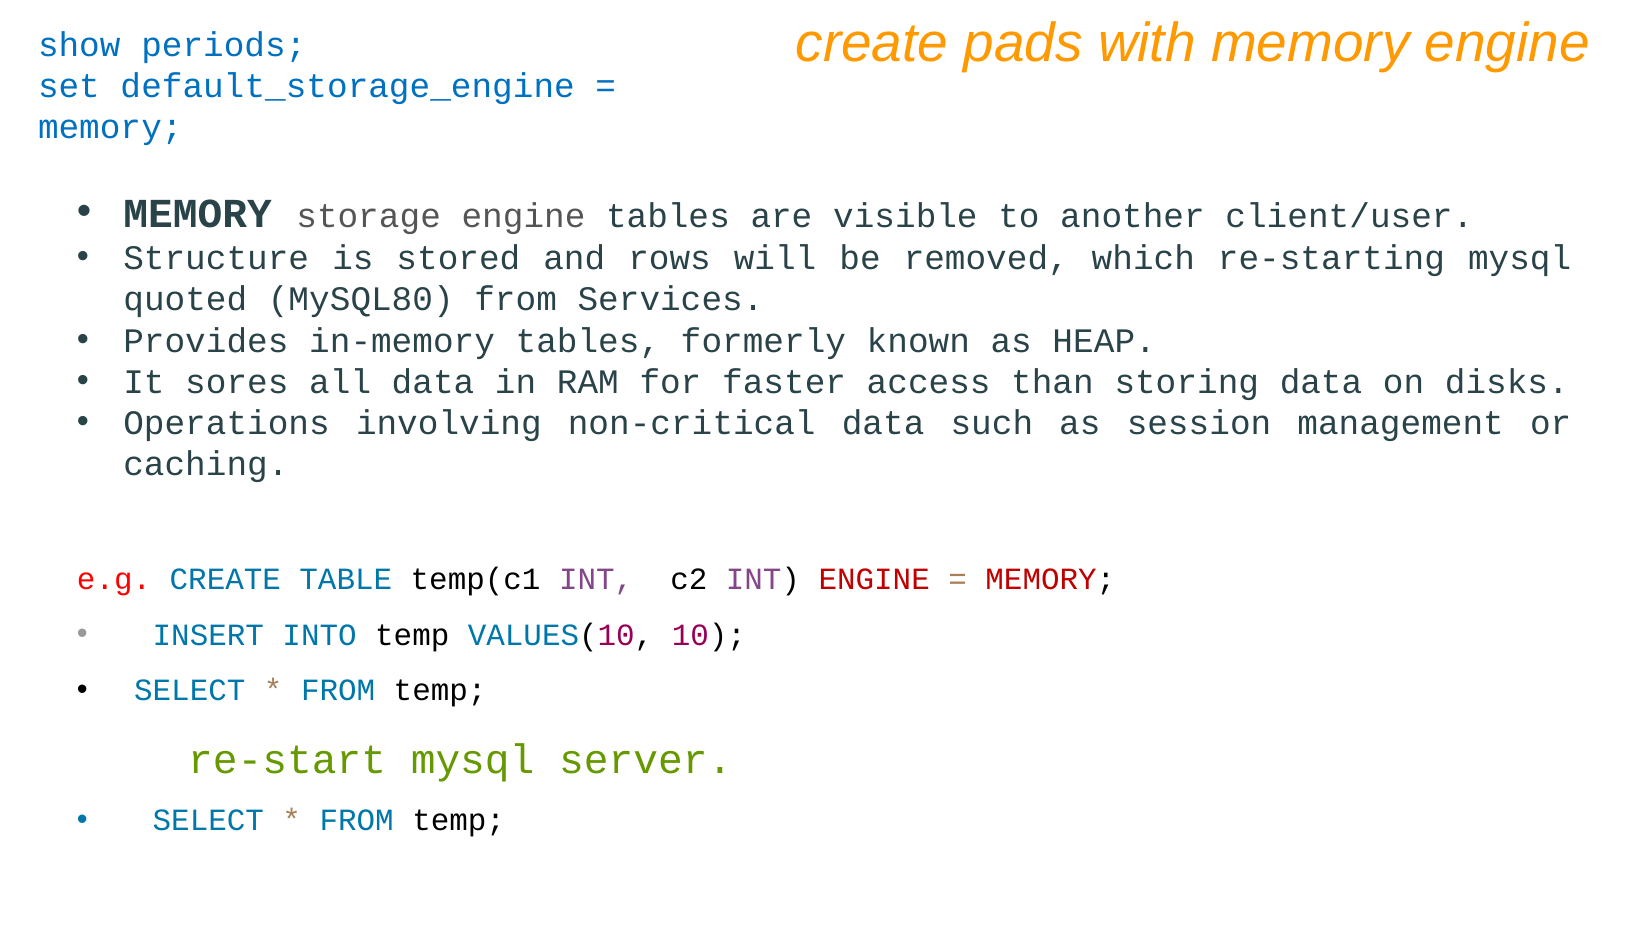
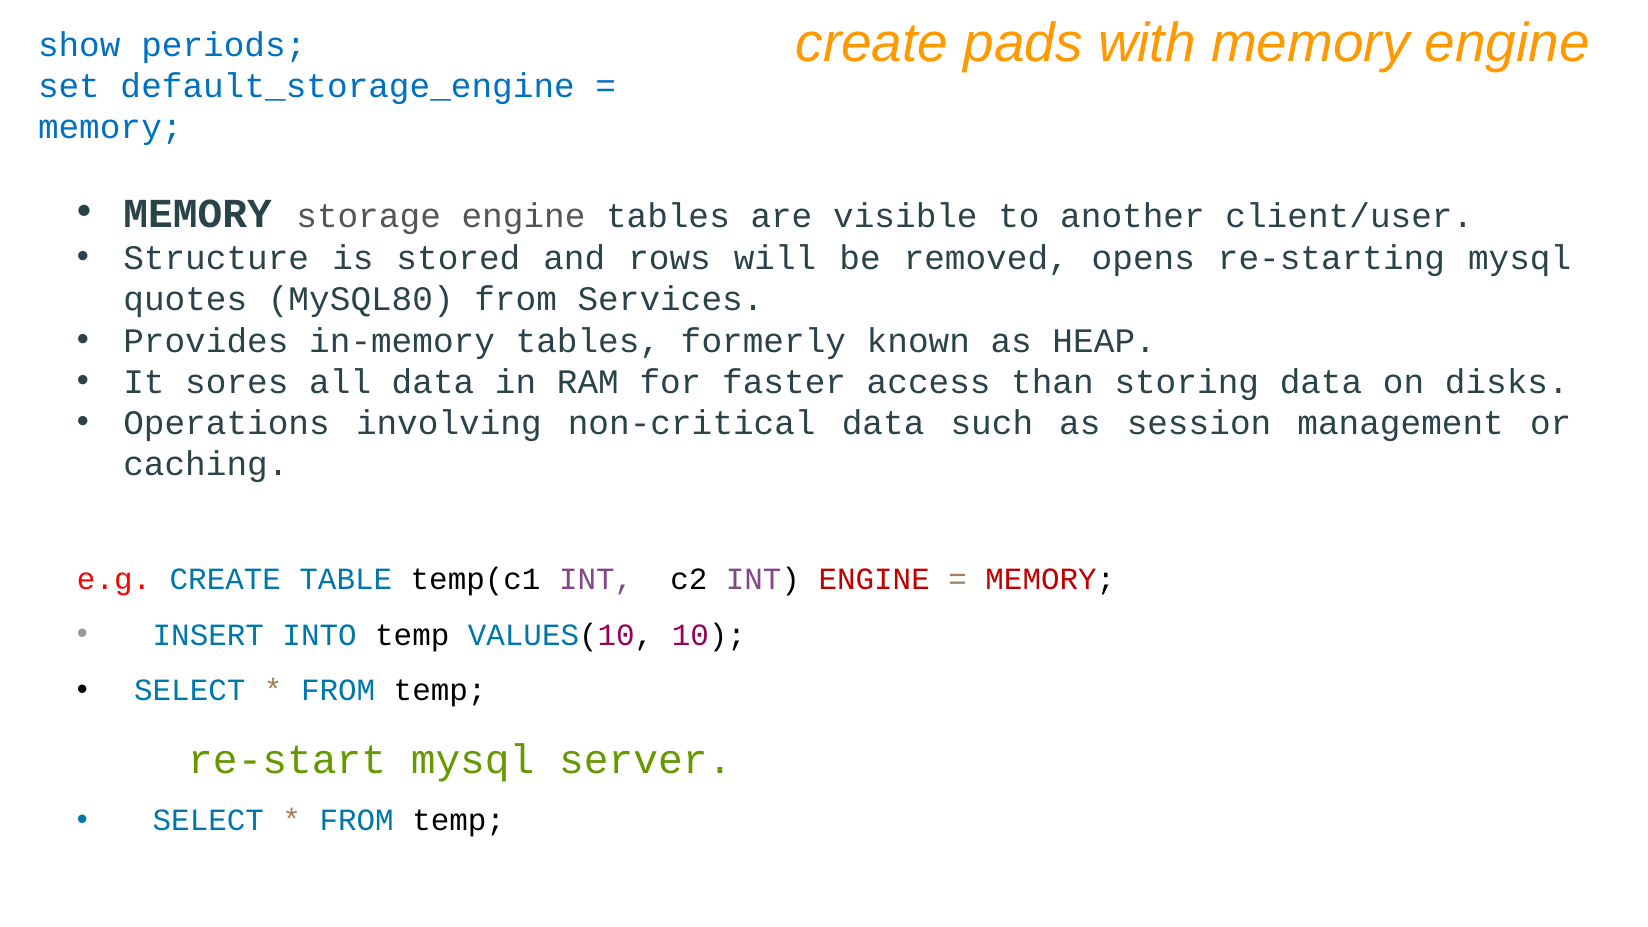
which: which -> opens (1143, 258)
quoted: quoted -> quotes (185, 300)
